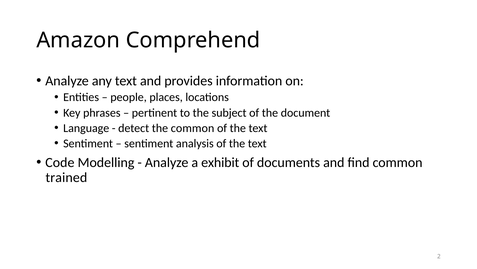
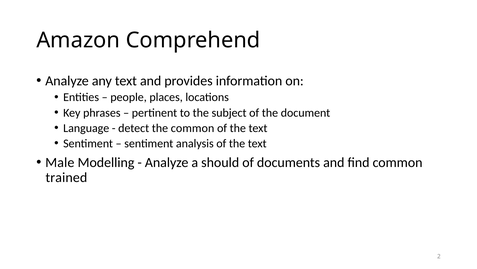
Code: Code -> Male (60, 162)
exhibit: exhibit -> should (220, 162)
